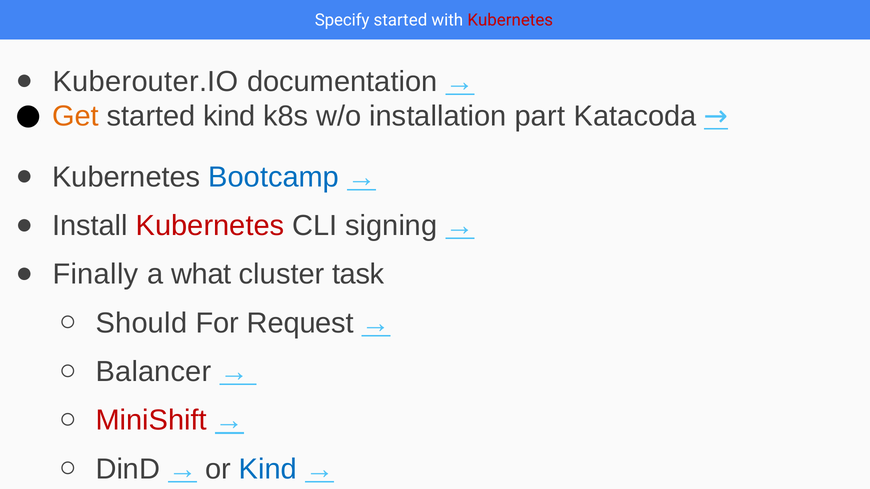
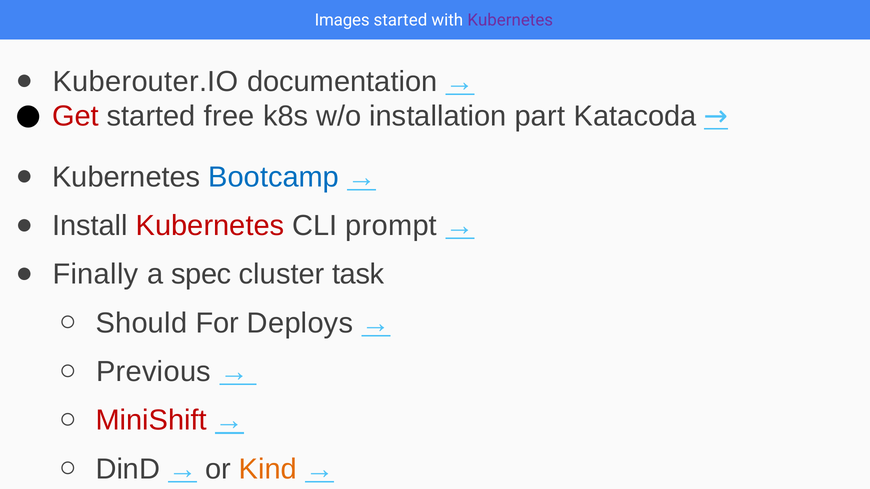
Specify: Specify -> Images (342, 20)
Kubernetes colour: red -> purple (510, 20)
Get colour: orange -> red (75, 116)
started kind: kind -> free (229, 116)
signing: signing -> prompt (391, 226)
what: what -> spec (201, 275)
Request: Request -> Deploys (300, 323)
Balancer: Balancer -> Previous (154, 372)
Kind colour: blue -> orange (268, 469)
